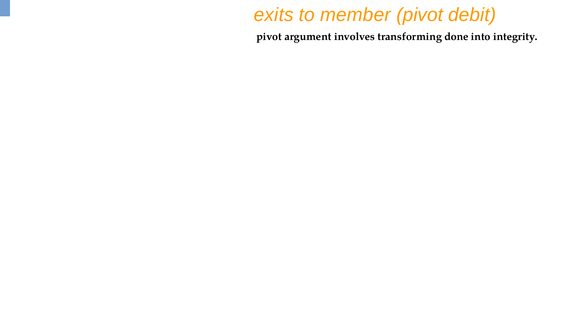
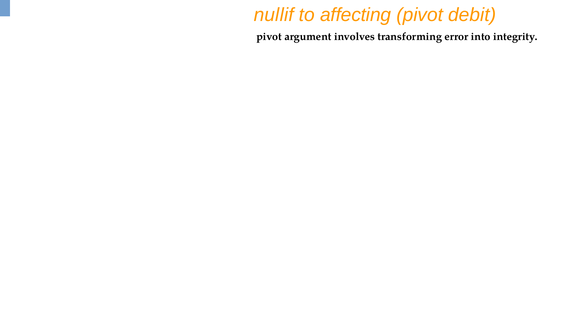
exits: exits -> nullif (274, 15)
member: member -> affecting (356, 15)
done: done -> error (456, 36)
